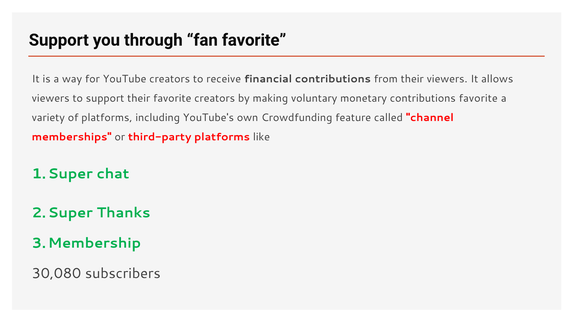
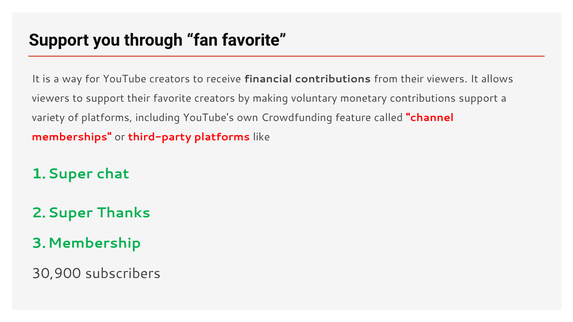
contributions favorite: favorite -> support (478, 98)
30,080: 30,080 -> 30,900 (56, 274)
